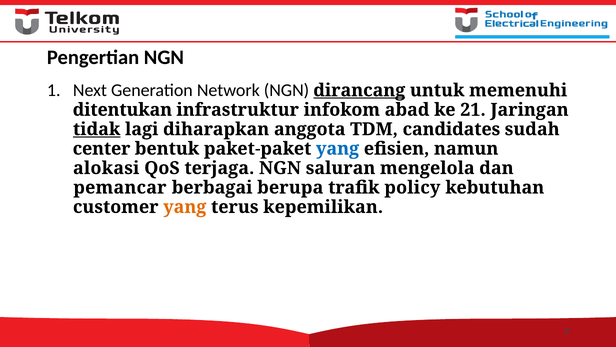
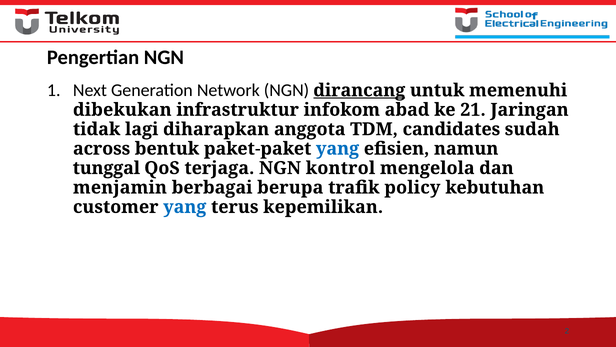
ditentukan: ditentukan -> dibekukan (122, 110)
tidak underline: present -> none (97, 129)
center: center -> across (102, 148)
alokasi: alokasi -> tunggal (106, 168)
saluran: saluran -> kontrol (340, 168)
pemancar: pemancar -> menjamin (120, 187)
yang colour: orange -> blue (185, 207)
